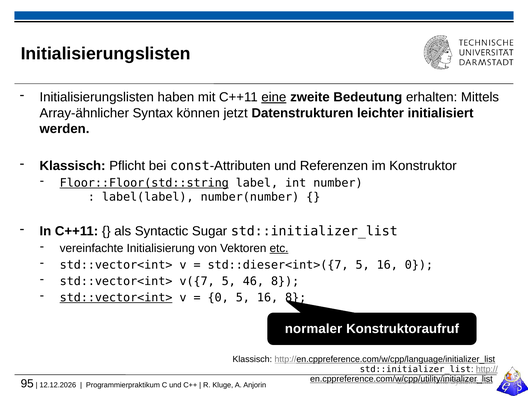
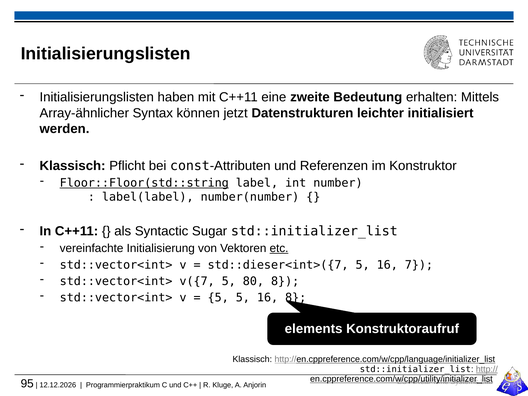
eine underline: present -> none (274, 97)
16 0: 0 -> 7 (419, 265)
46: 46 -> 80 (253, 281)
std::vector<int> underline: present -> none (116, 298)
0: 0 -> 5 (218, 298)
normaler: normaler -> elements (314, 329)
